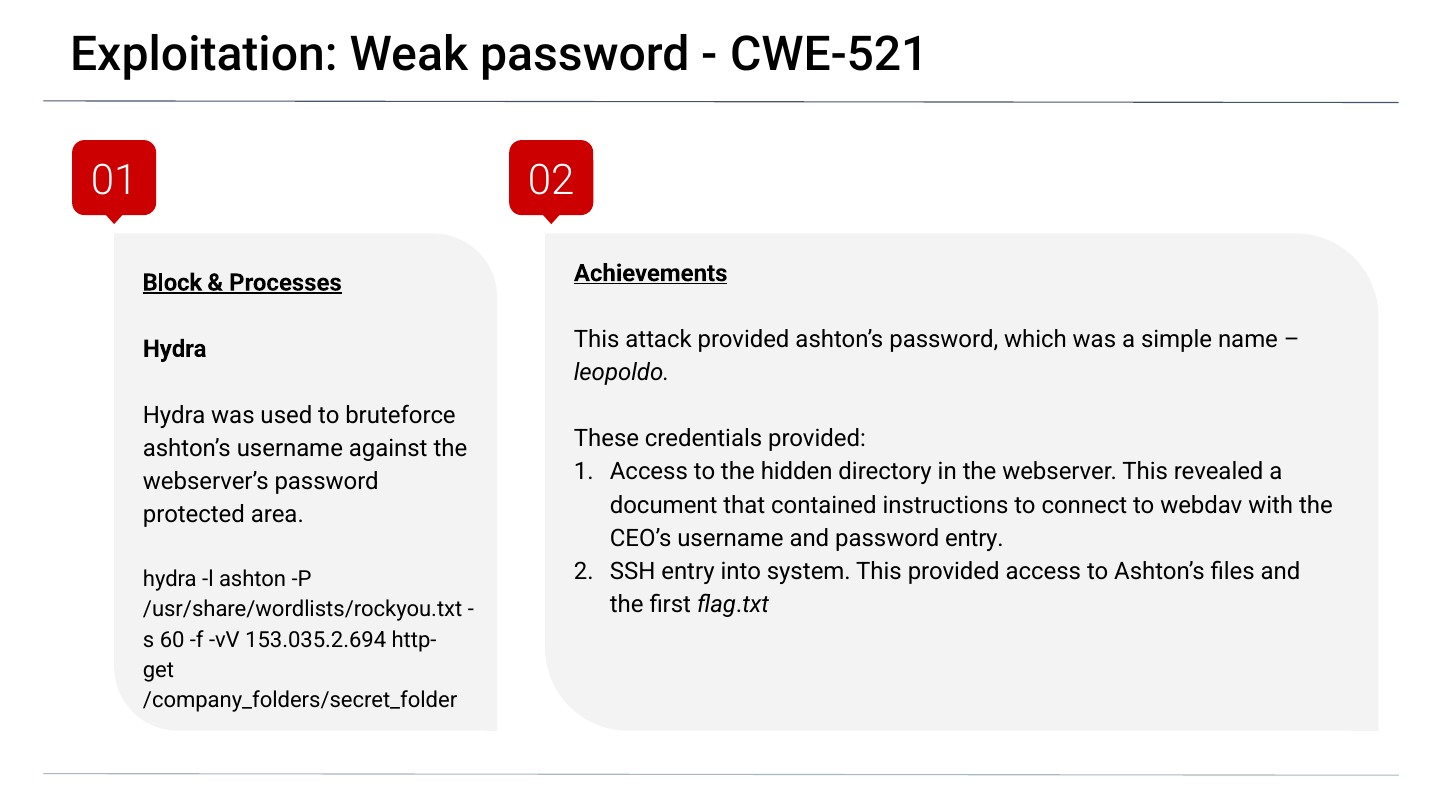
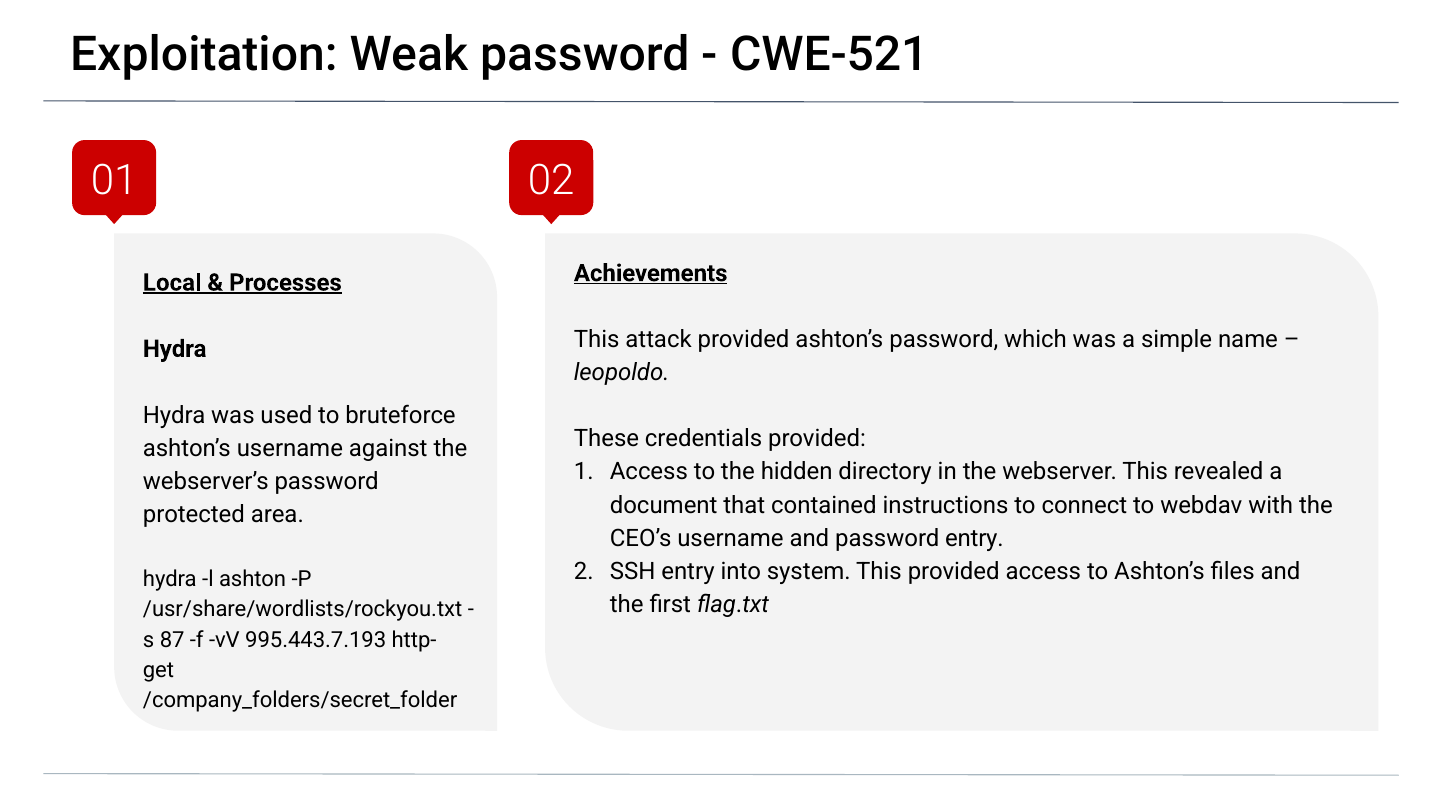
Block: Block -> Local (172, 283)
60: 60 -> 87 (172, 640)
153.035.2.694: 153.035.2.694 -> 995.443.7.193 (316, 640)
